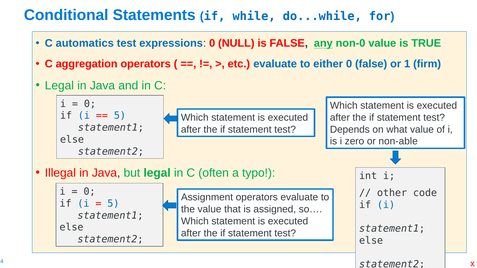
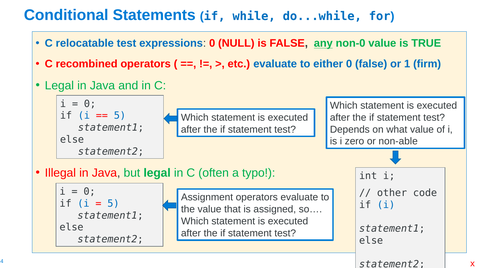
automatics: automatics -> relocatable (85, 43)
aggregation: aggregation -> recombined (87, 64)
